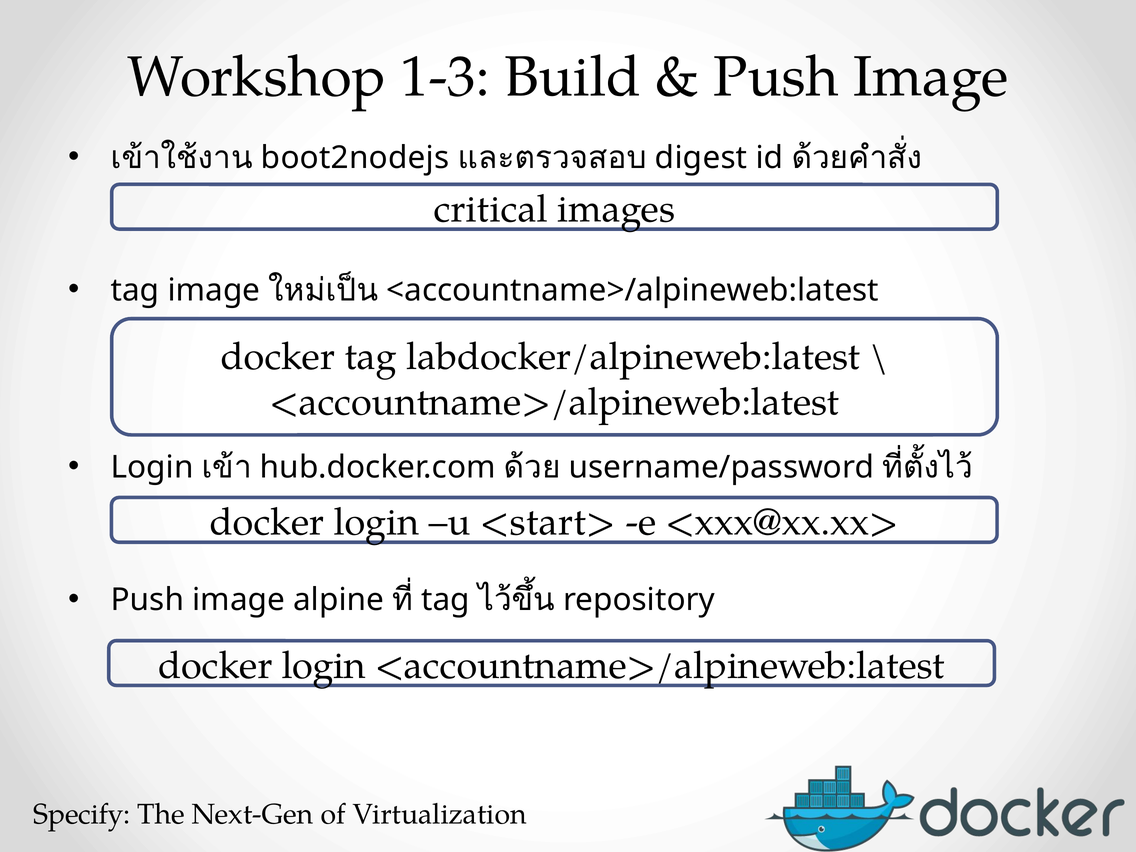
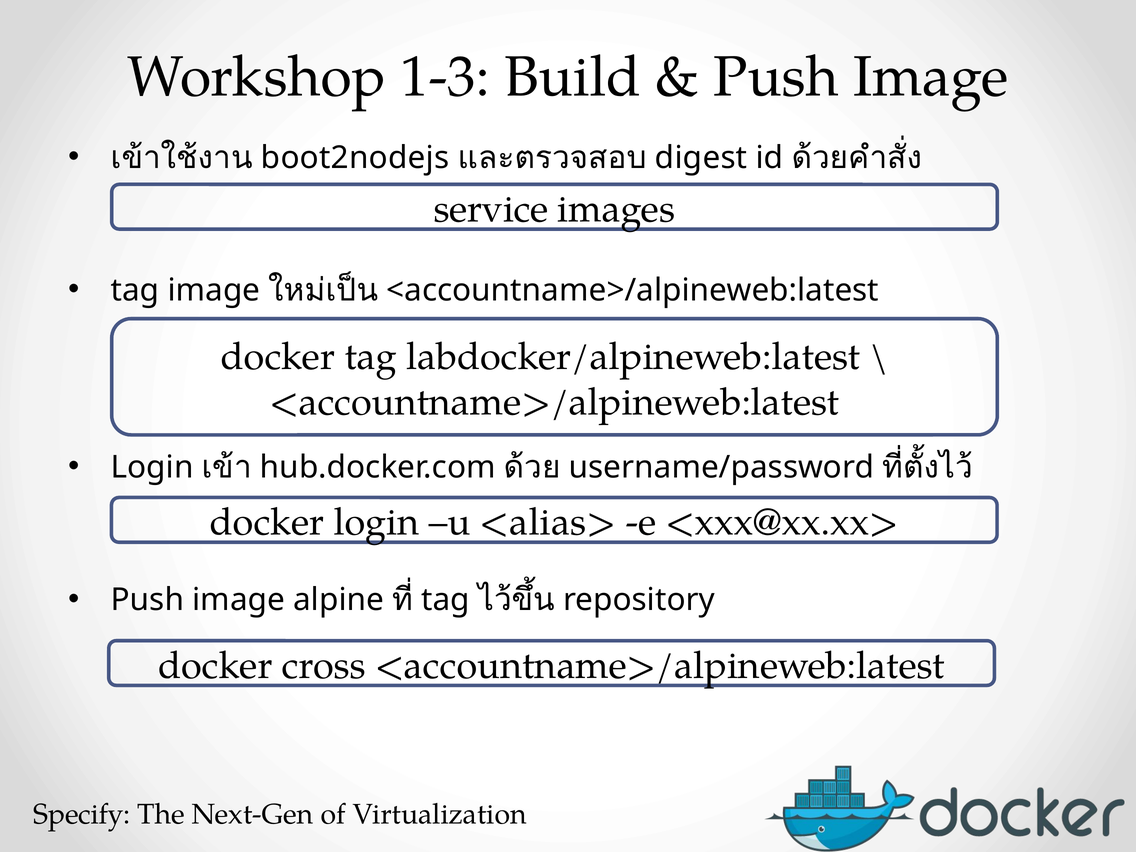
critical: critical -> service (491, 209)
<start>: <start> -> <alias> (548, 522)
login: login -> cross (324, 666)
